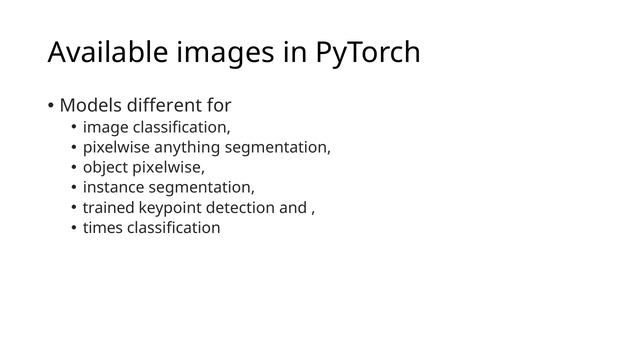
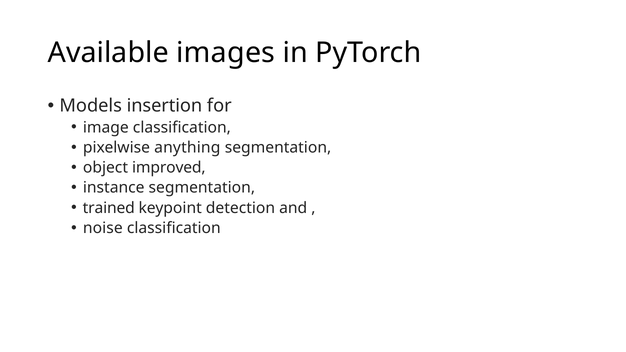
different: different -> insertion (164, 106)
object pixelwise: pixelwise -> improved (169, 168)
times: times -> noise (103, 228)
